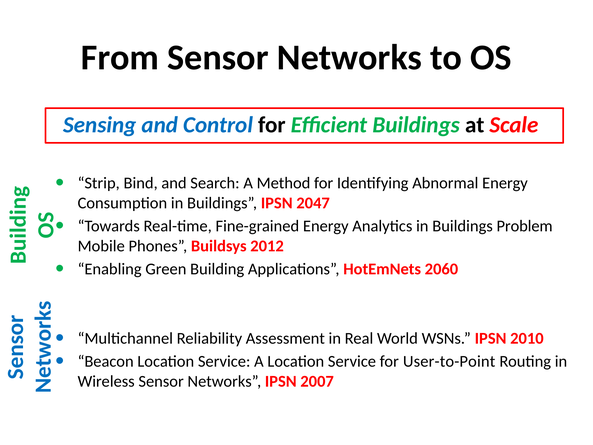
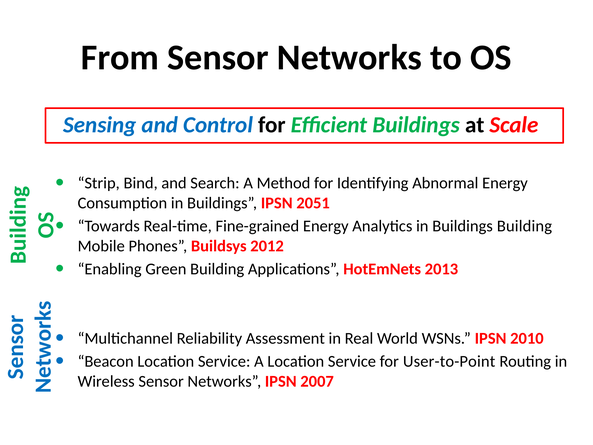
2047: 2047 -> 2051 (313, 203)
Buildings Problem: Problem -> Building (524, 226)
2060: 2060 -> 2013 (441, 269)
